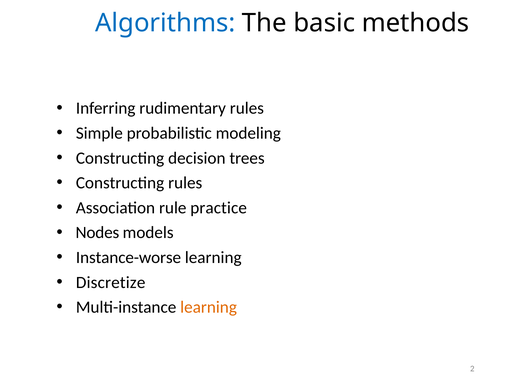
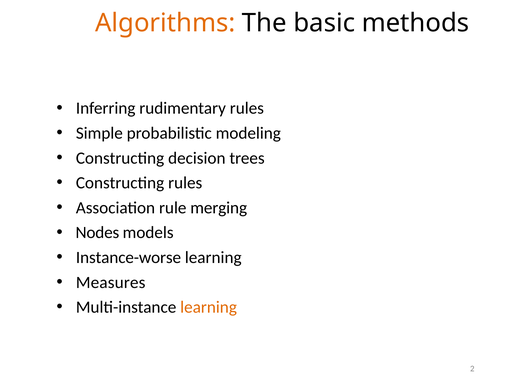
Algorithms colour: blue -> orange (165, 23)
practice: practice -> merging (219, 208)
Discretize: Discretize -> Measures (111, 283)
